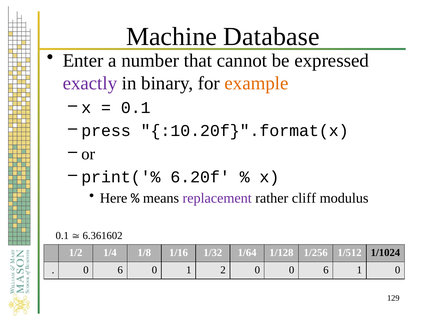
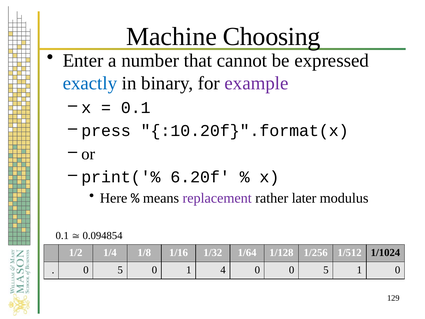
Database: Database -> Choosing (272, 37)
exactly colour: purple -> blue (90, 83)
example colour: orange -> purple (257, 83)
cliff: cliff -> later (304, 198)
6.361602: 6.361602 -> 0.094854 (103, 235)
6: 6 -> 5 (120, 270)
2: 2 -> 4 (223, 270)
0 0 6: 6 -> 5 (326, 270)
